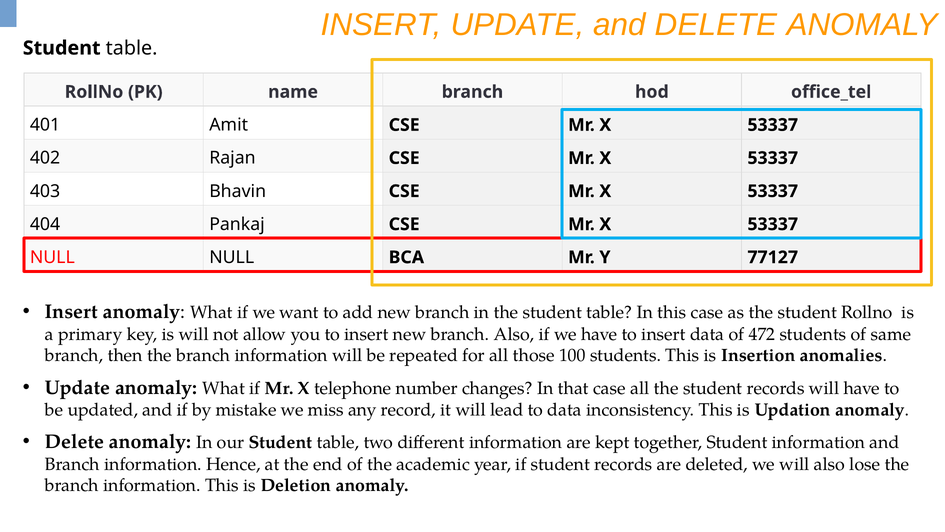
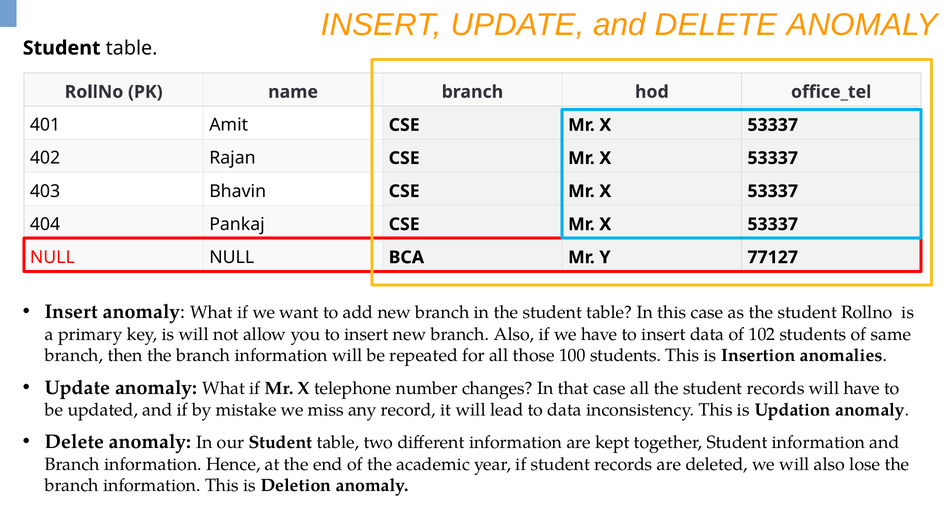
472: 472 -> 102 (762, 334)
